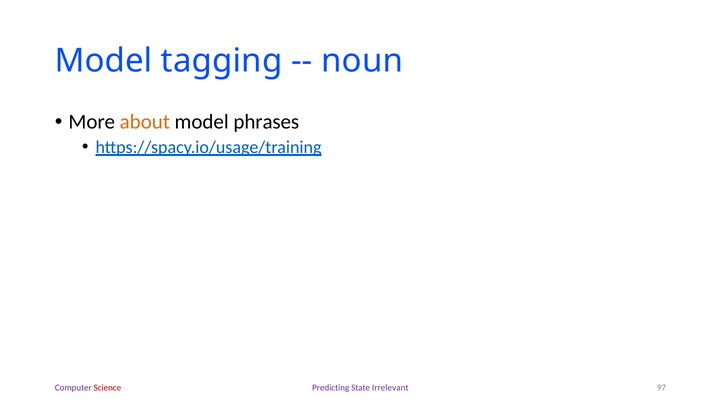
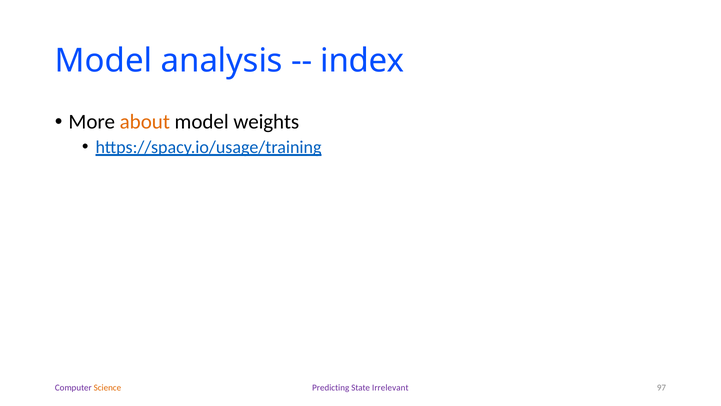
tagging: tagging -> analysis (222, 61)
noun: noun -> index (362, 61)
phrases: phrases -> weights (266, 122)
Science colour: red -> orange (107, 387)
